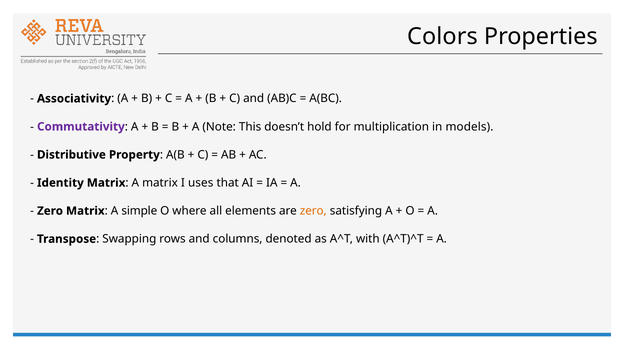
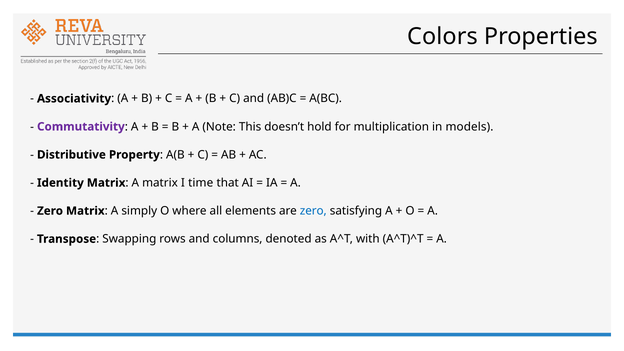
uses: uses -> time (201, 183)
simple: simple -> simply (139, 211)
zero colour: orange -> blue (313, 211)
